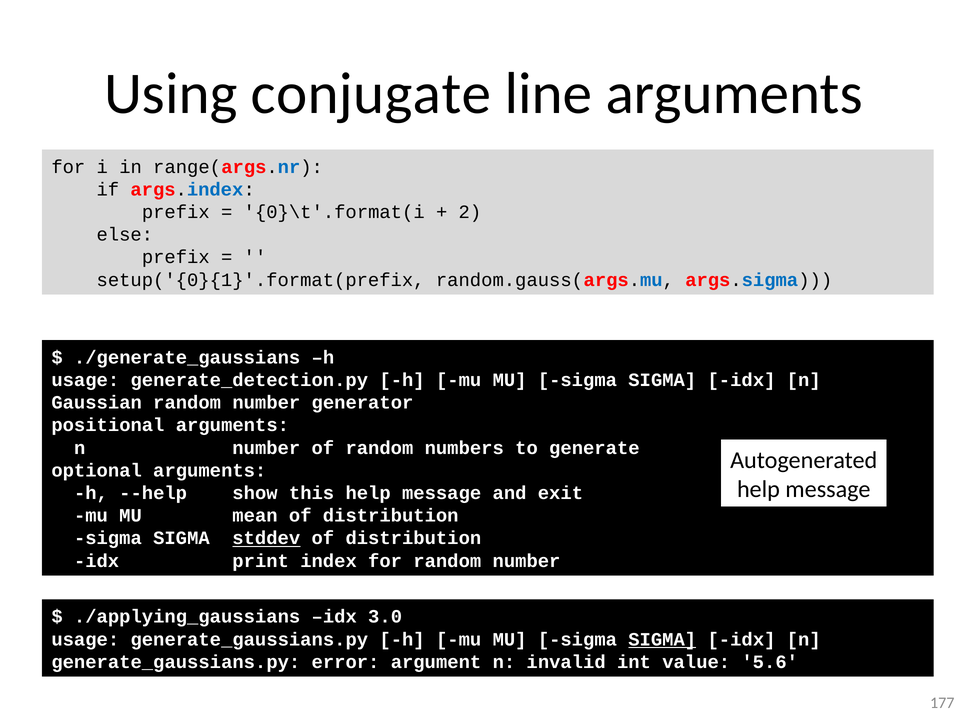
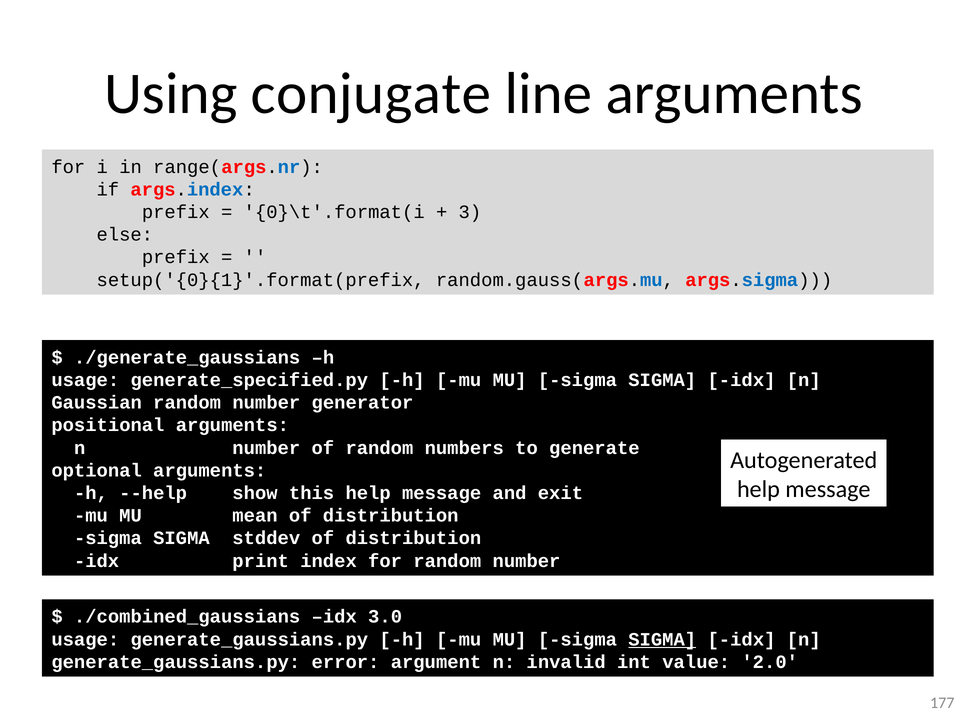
2: 2 -> 3 (470, 212)
generate_detection.py: generate_detection.py -> generate_specified.py (249, 380)
stddev underline: present -> none (266, 538)
./applying_gaussians: ./applying_gaussians -> ./combined_gaussians (187, 617)
5.6: 5.6 -> 2.0 (770, 662)
